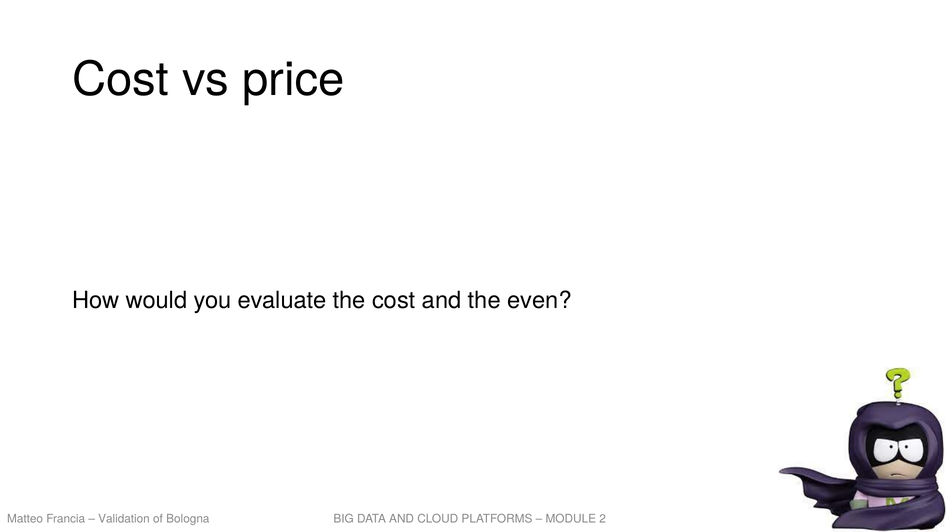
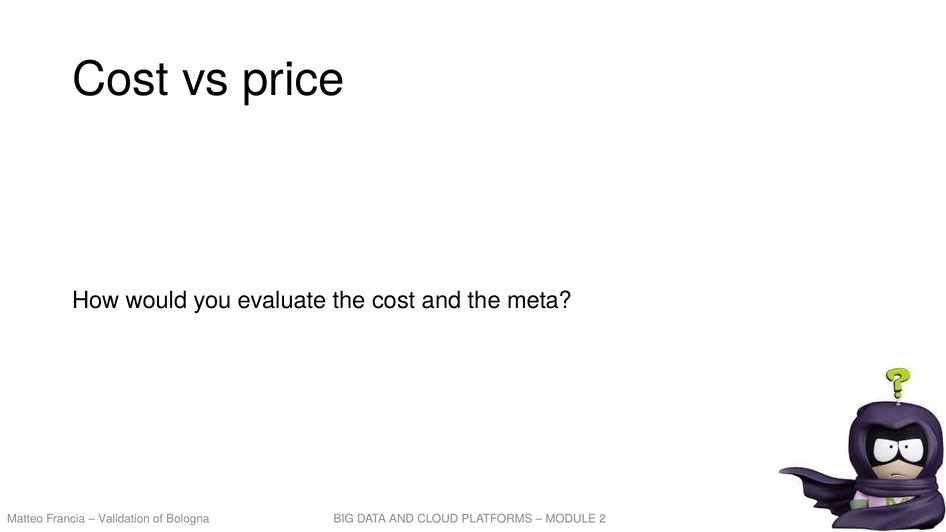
even: even -> meta (540, 301)
